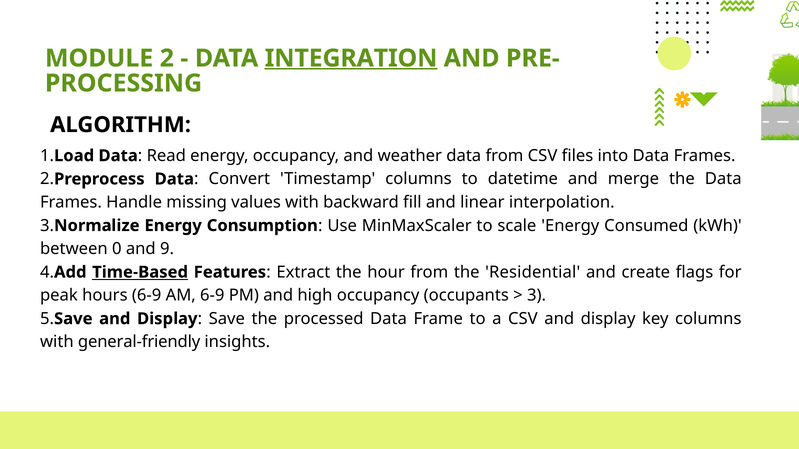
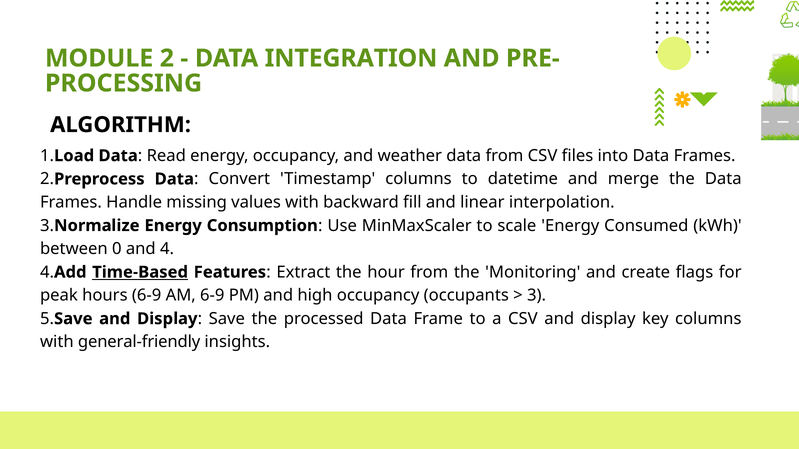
INTEGRATION underline: present -> none (351, 58)
and 9: 9 -> 4 (167, 249)
Residential: Residential -> Monitoring (533, 272)
